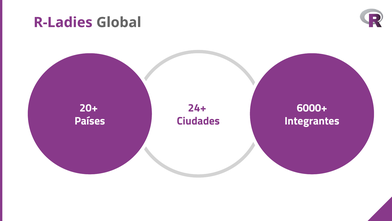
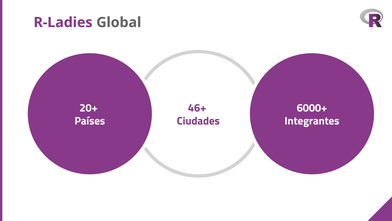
24+: 24+ -> 46+ (197, 108)
